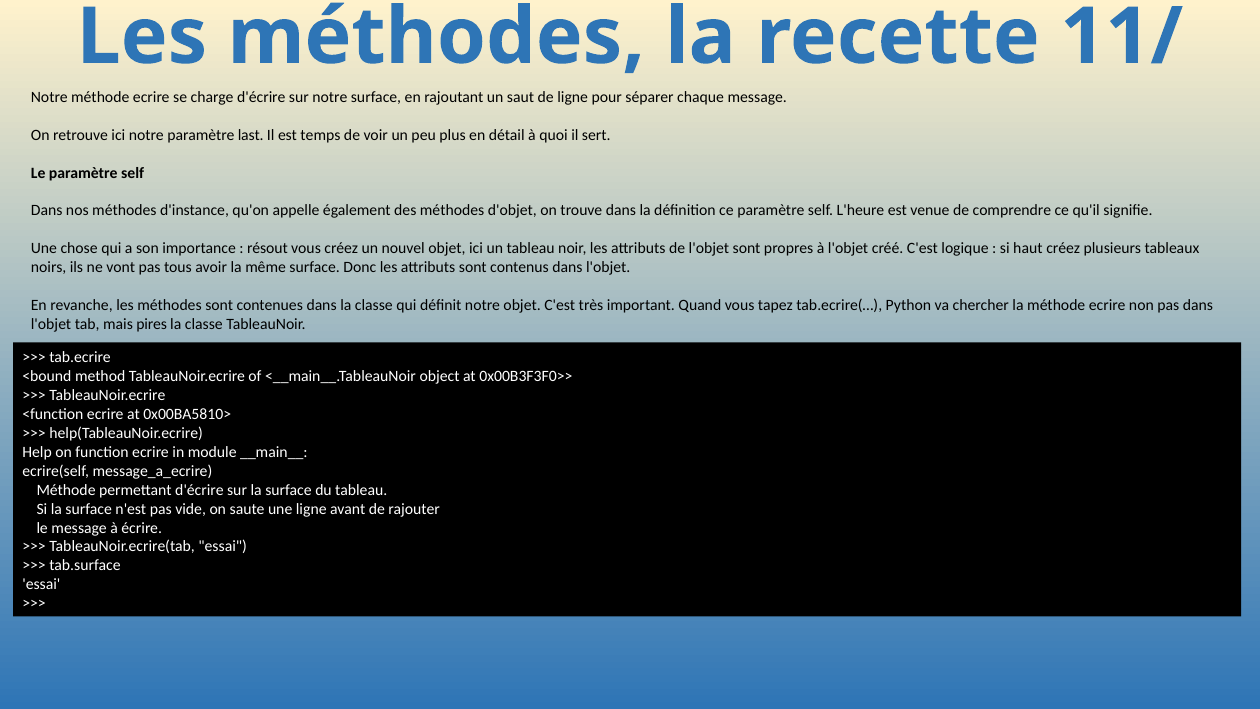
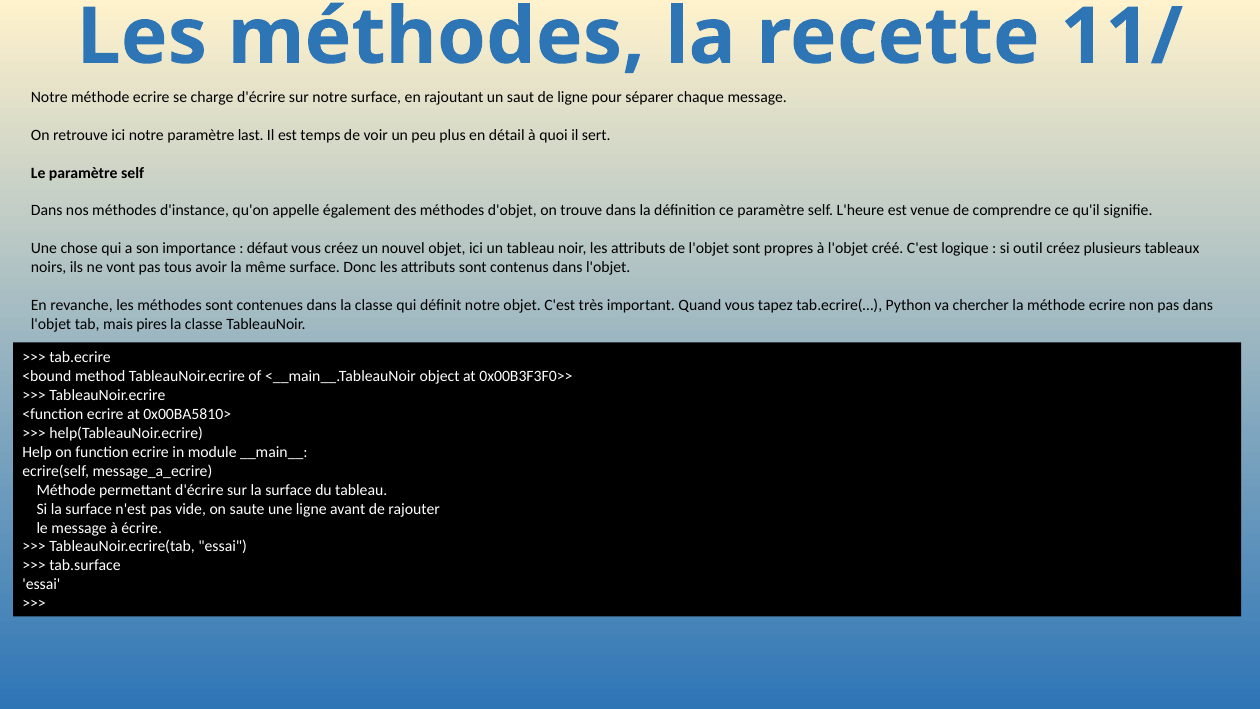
résout: résout -> défaut (267, 249)
haut: haut -> outil (1028, 249)
